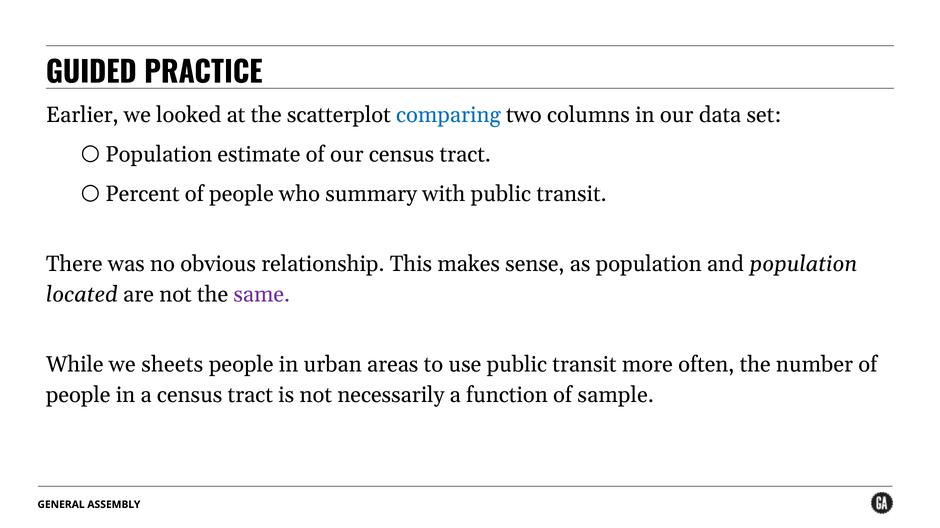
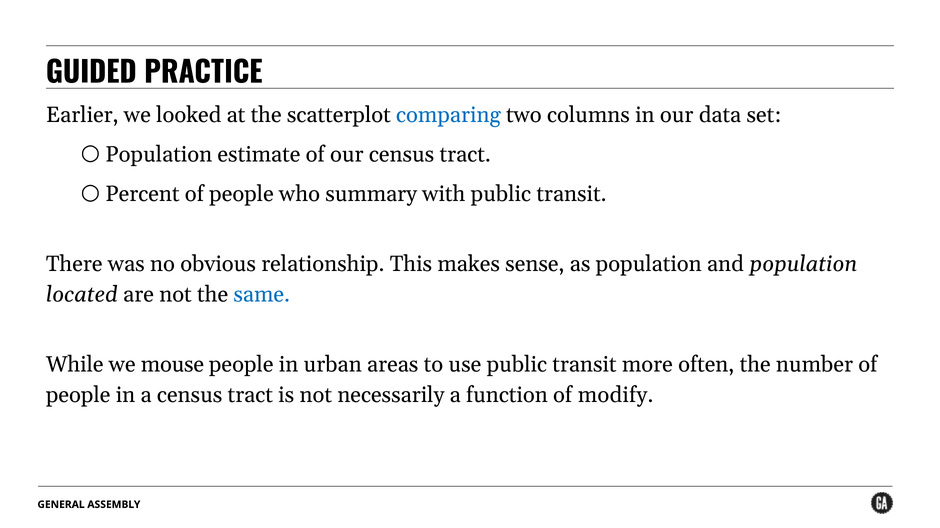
same colour: purple -> blue (262, 295)
sheets: sheets -> mouse (172, 364)
sample: sample -> modify (616, 395)
